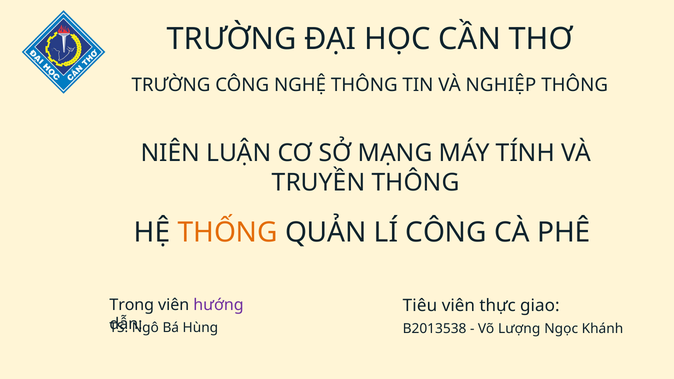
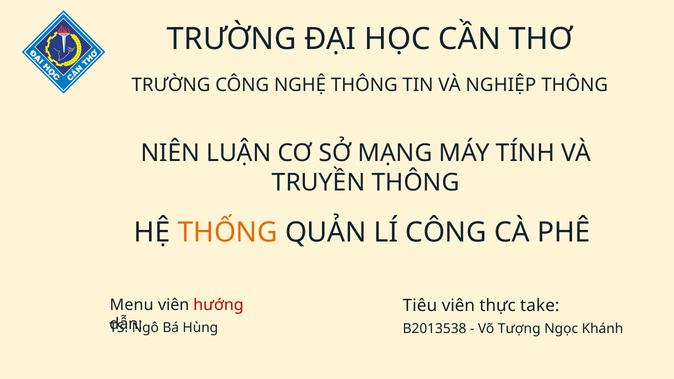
Trong: Trong -> Menu (132, 305)
hướng colour: purple -> red (218, 305)
giao: giao -> take (540, 306)
Lượng: Lượng -> Tượng (519, 329)
